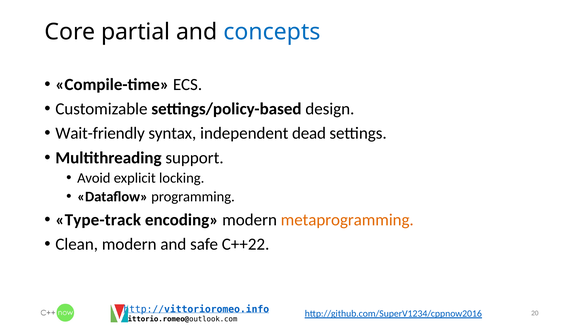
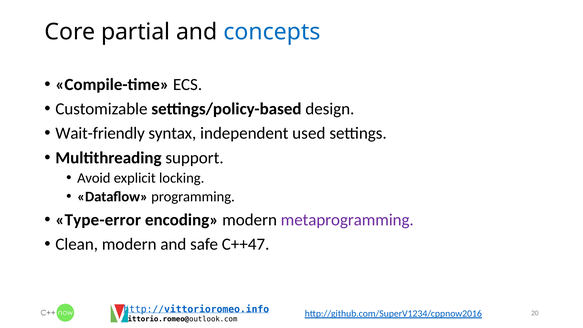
dead: dead -> used (309, 133)
Type-track: Type-track -> Type-error (98, 220)
metaprogramming colour: orange -> purple (347, 220)
C++22: C++22 -> C++47 (246, 244)
